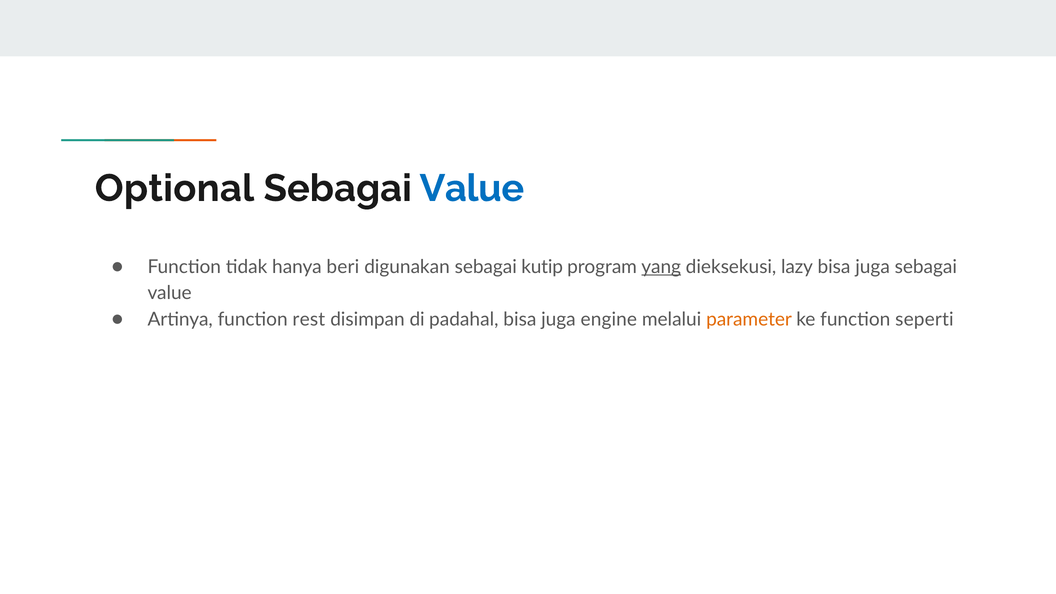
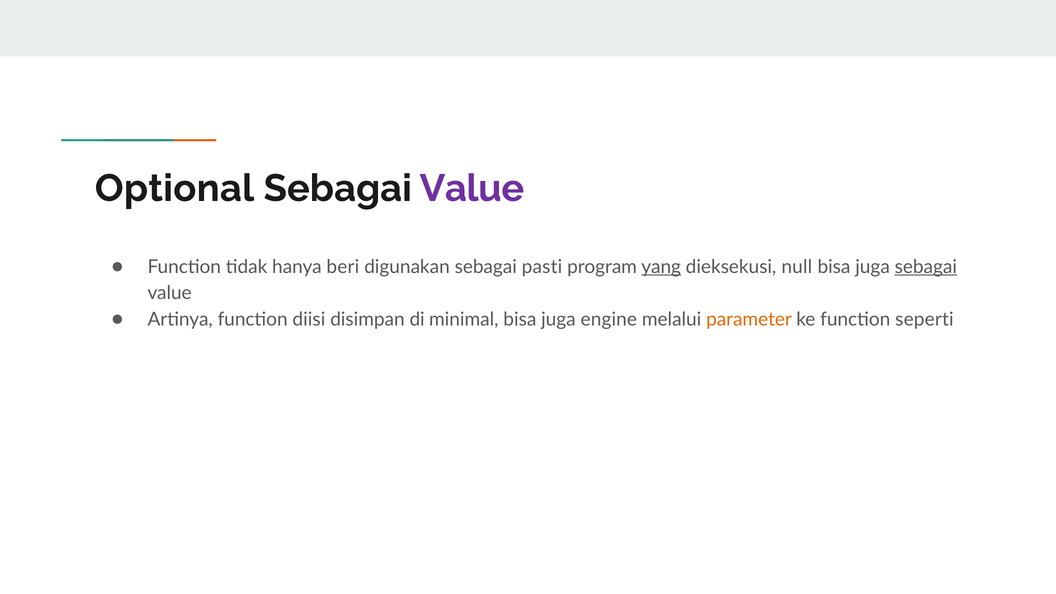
Value colour: blue -> purple (472, 188)
kutip: kutip -> pasti (542, 267)
lazy: lazy -> null (797, 267)
sebagai underline: none -> present (926, 267)
rest: rest -> diisi (309, 319)
padahal: padahal -> minimal (464, 319)
